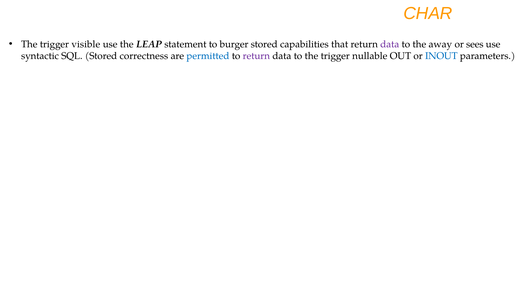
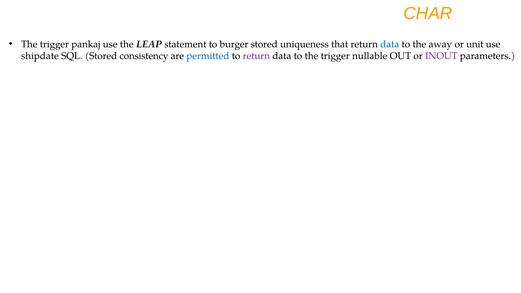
visible: visible -> pankaj (86, 44)
capabilities: capabilities -> uniqueness (304, 44)
data colour: purple -> blue (390, 44)
sees: sees -> unit (475, 44)
syntactic: syntactic -> shipdate (40, 56)
correctness: correctness -> consistency (144, 56)
INOUT colour: blue -> purple (441, 56)
